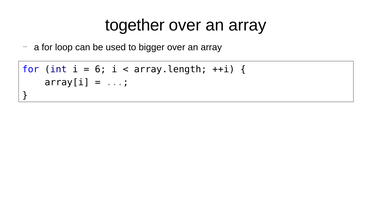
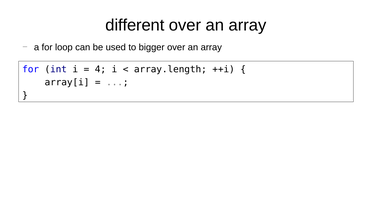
together: together -> different (135, 25)
6: 6 -> 4 (100, 69)
